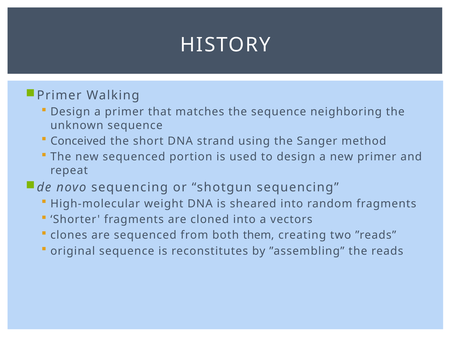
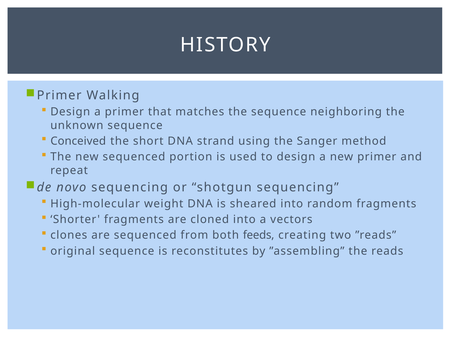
them: them -> feeds (259, 235)
